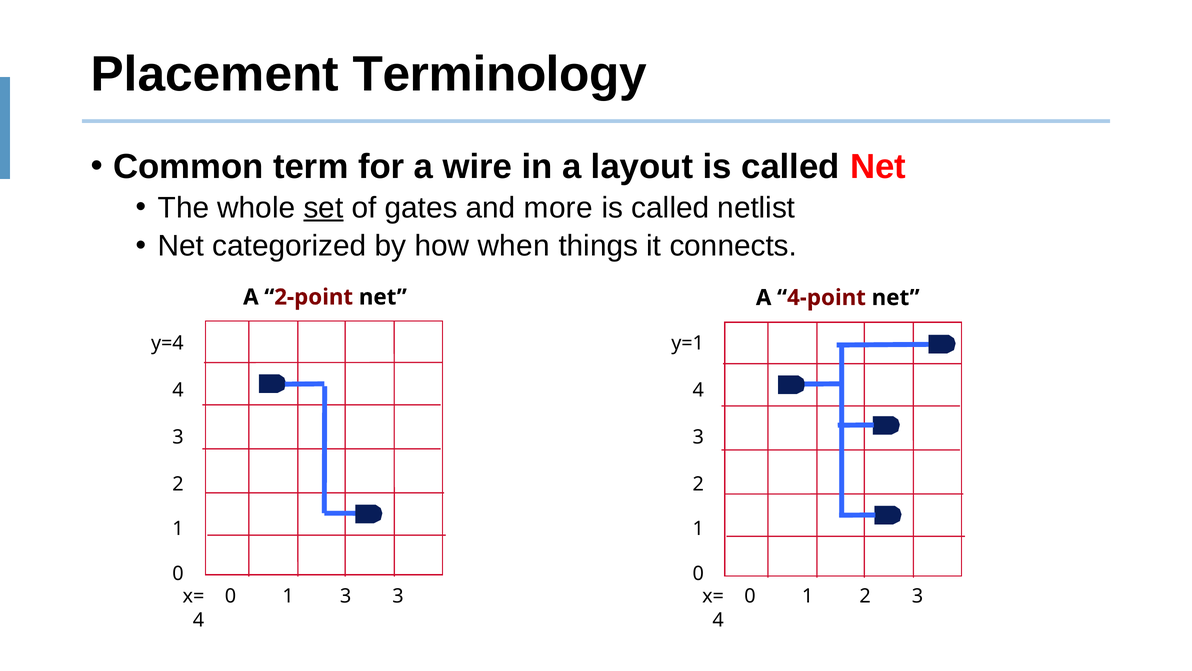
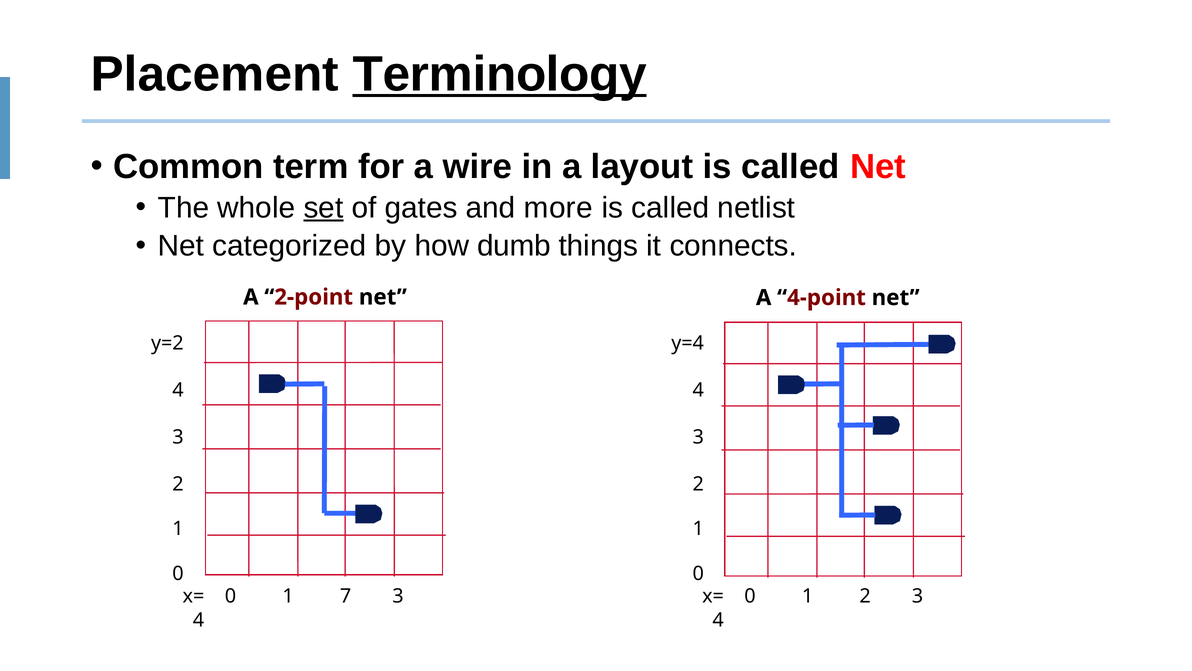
Terminology underline: none -> present (500, 74)
when: when -> dumb (514, 246)
y=4: y=4 -> y=2 (167, 343)
y=1: y=1 -> y=4 (688, 343)
1 3: 3 -> 7 (346, 596)
